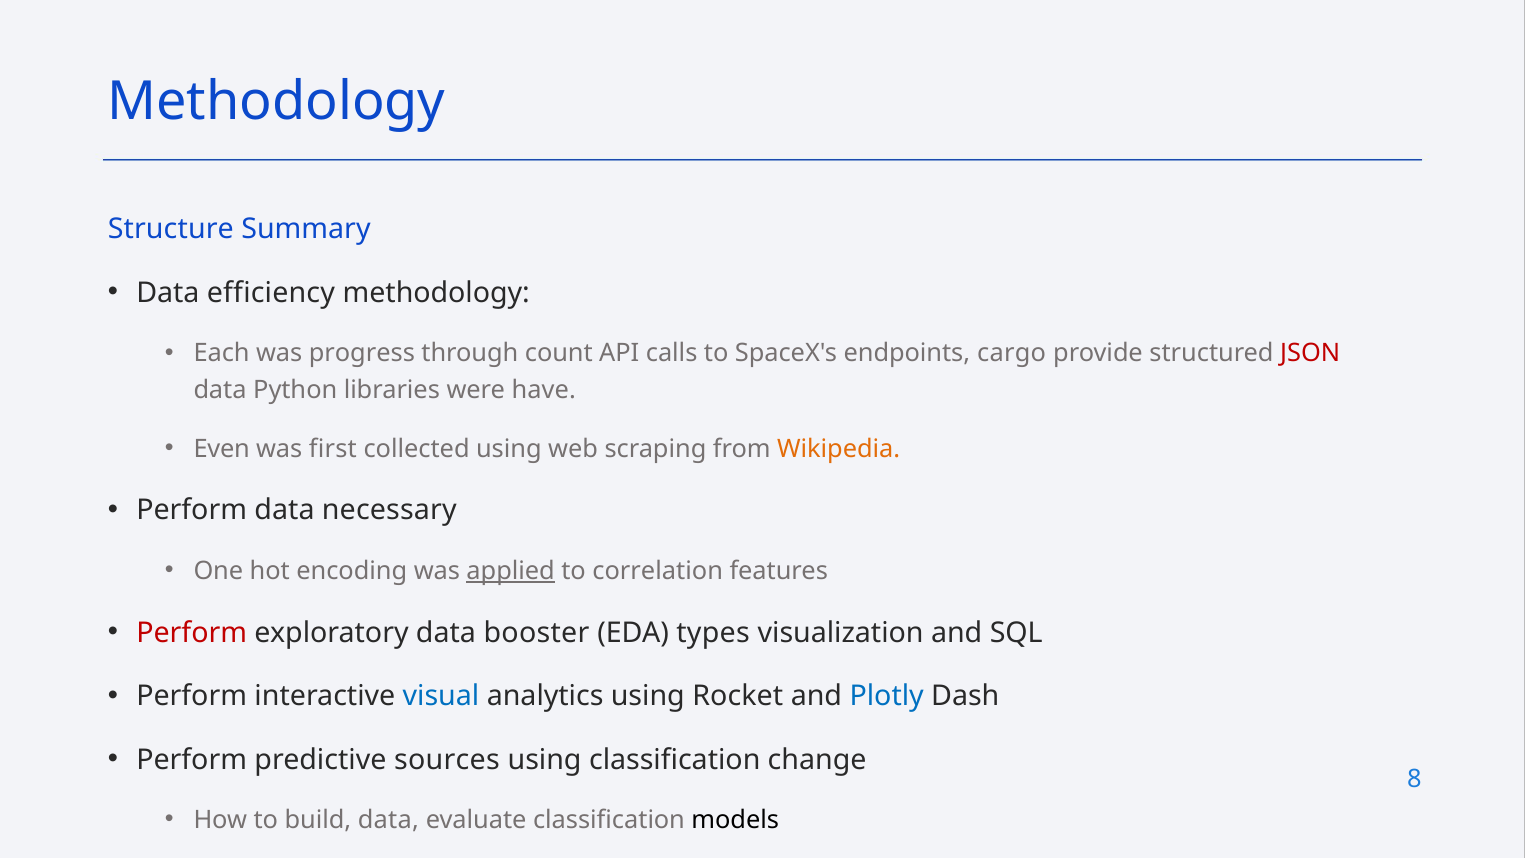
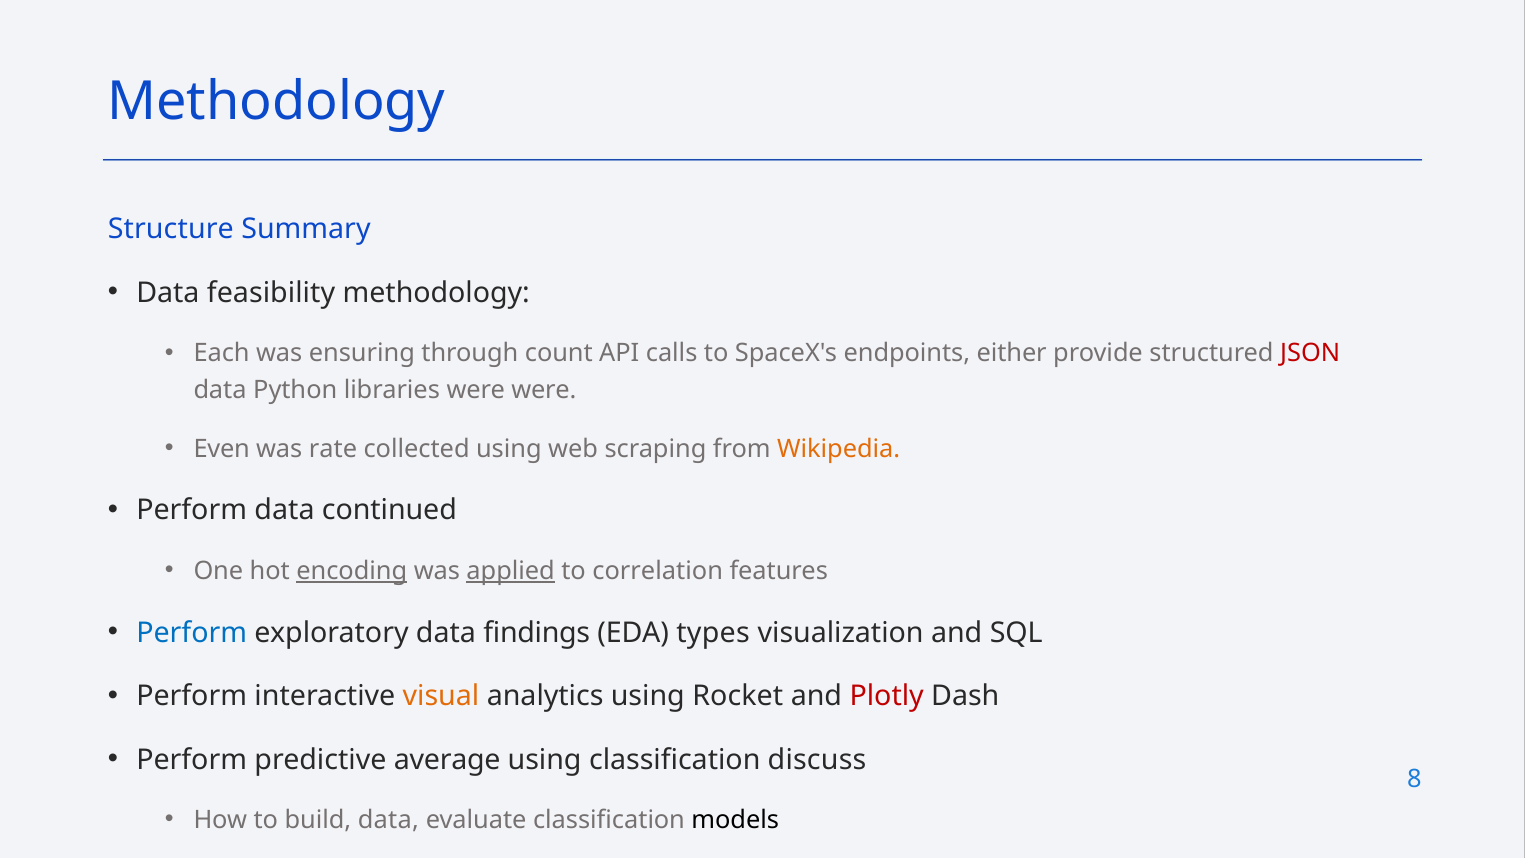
efficiency: efficiency -> feasibility (271, 293)
progress: progress -> ensuring (362, 353)
cargo: cargo -> either (1012, 353)
were have: have -> were (544, 390)
first: first -> rate (333, 449)
necessary: necessary -> continued (389, 510)
encoding underline: none -> present (352, 571)
Perform colour: red -> blue (192, 633)
booster: booster -> findings (537, 633)
visual colour: blue -> orange (441, 696)
Plotly colour: blue -> red (887, 696)
sources: sources -> average (447, 759)
change: change -> discuss (817, 759)
